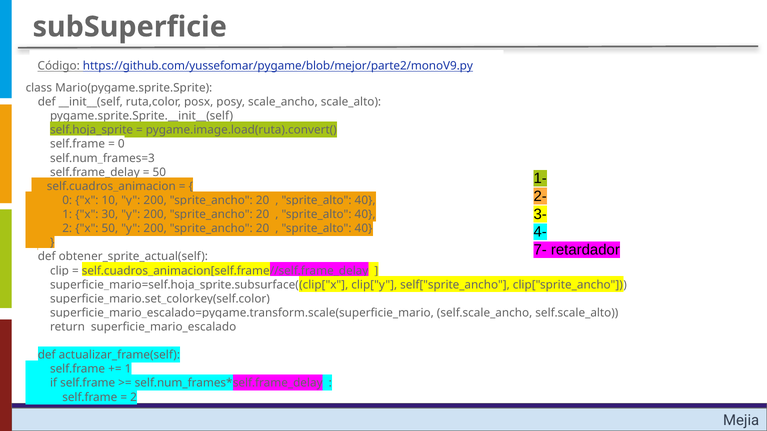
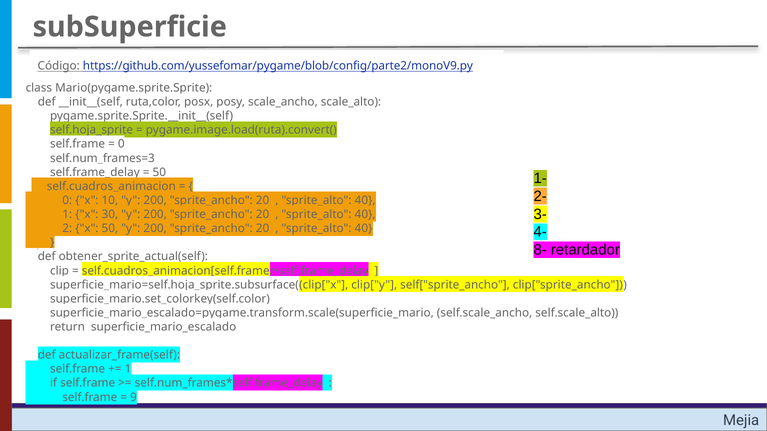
https://github.com/yussefomar/pygame/blob/mejor/parte2/monoV9.py: https://github.com/yussefomar/pygame/blob/mejor/parte2/monoV9.py -> https://github.com/yussefomar/pygame/blob/config/parte2/monoV9.py (278, 66)
7-: 7- -> 8- (540, 250)
2: 2 -> 9 (133, 398)
